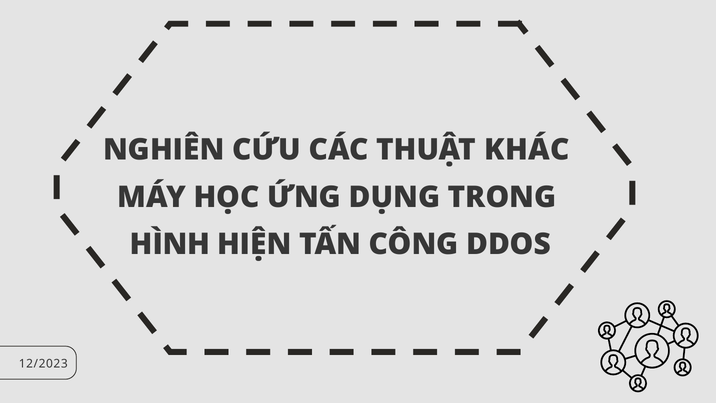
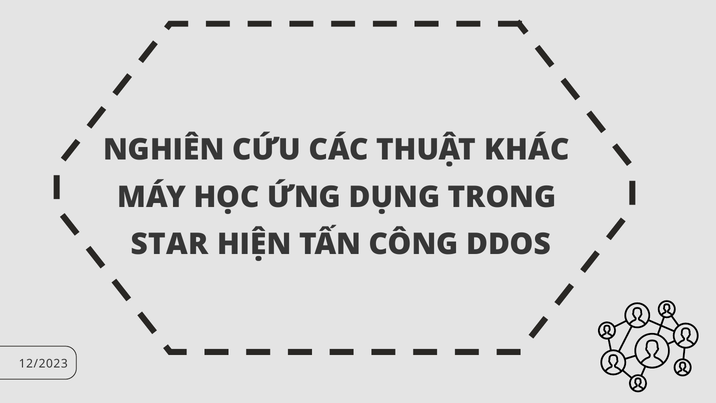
HÌNH: HÌNH -> STAR (170, 244)
